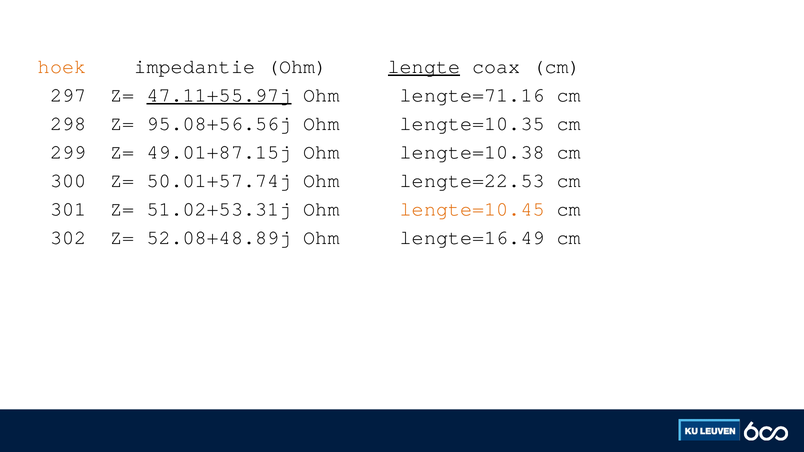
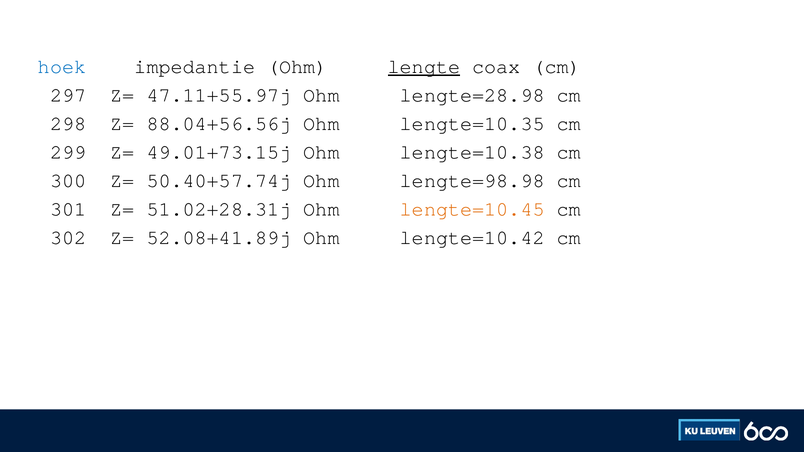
hoek colour: orange -> blue (62, 67)
47.11+55.97j underline: present -> none (219, 95)
lengte=71.16: lengte=71.16 -> lengte=28.98 (472, 95)
95.08+56.56j: 95.08+56.56j -> 88.04+56.56j (219, 124)
49.01+87.15j: 49.01+87.15j -> 49.01+73.15j (219, 152)
50.01+57.74j: 50.01+57.74j -> 50.40+57.74j (219, 181)
lengte=22.53: lengte=22.53 -> lengte=98.98 (472, 181)
51.02+53.31j: 51.02+53.31j -> 51.02+28.31j (219, 209)
52.08+48.89j: 52.08+48.89j -> 52.08+41.89j (219, 238)
lengte=16.49: lengte=16.49 -> lengte=10.42 (472, 238)
